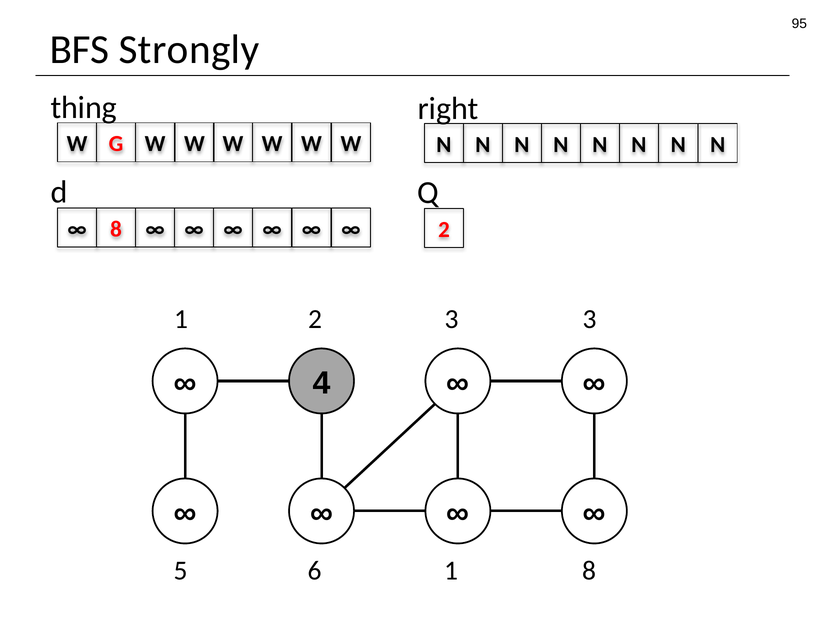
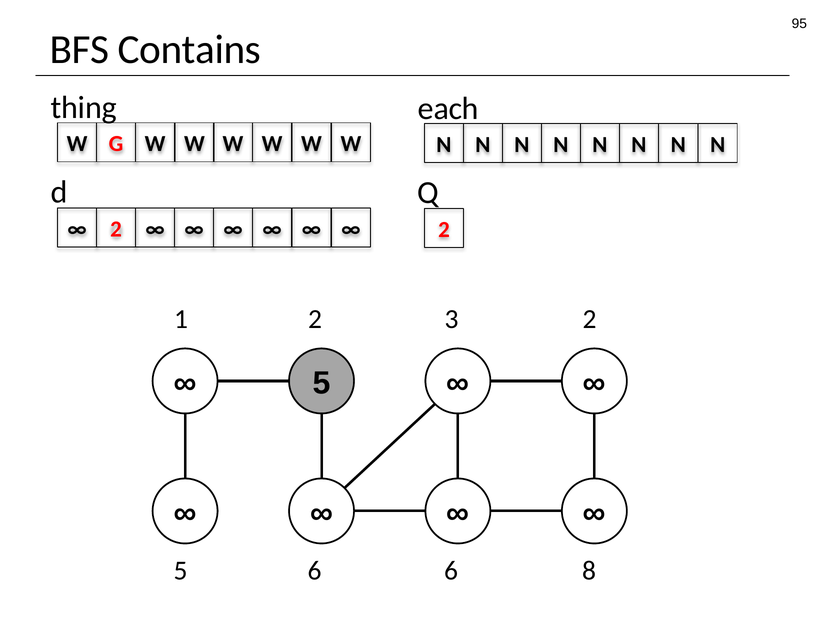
Strongly: Strongly -> Contains (189, 49)
right: right -> each (448, 108)
8: 8 -> 2 (116, 229)
3 3: 3 -> 2 (590, 319)
4: 4 -> 5 (322, 383)
5 1: 1 -> 6 (451, 571)
